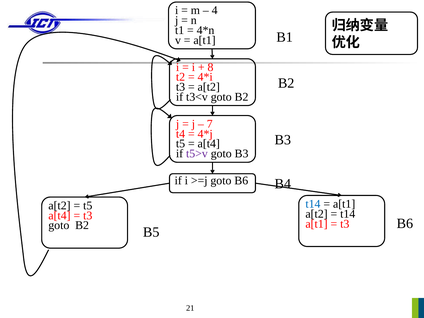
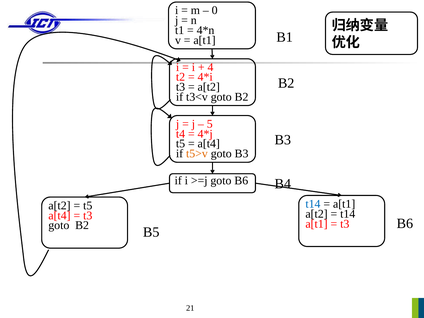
4: 4 -> 0 (215, 10)
8: 8 -> 4 (211, 67)
7: 7 -> 5 (210, 124)
t5>v colour: purple -> orange (197, 154)
